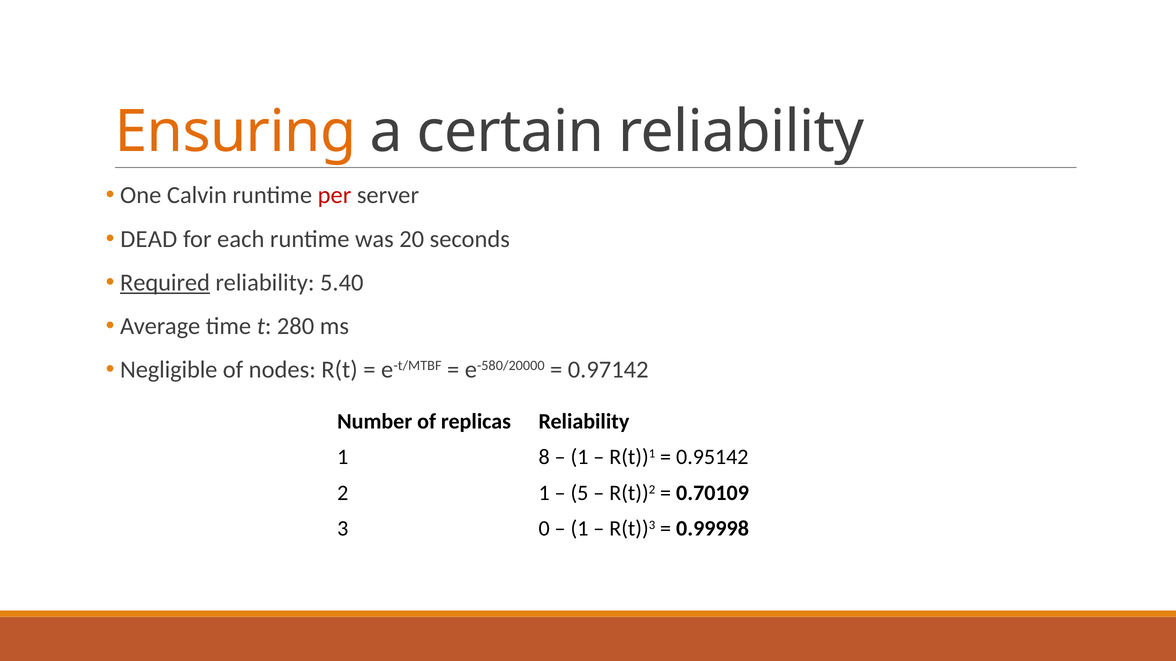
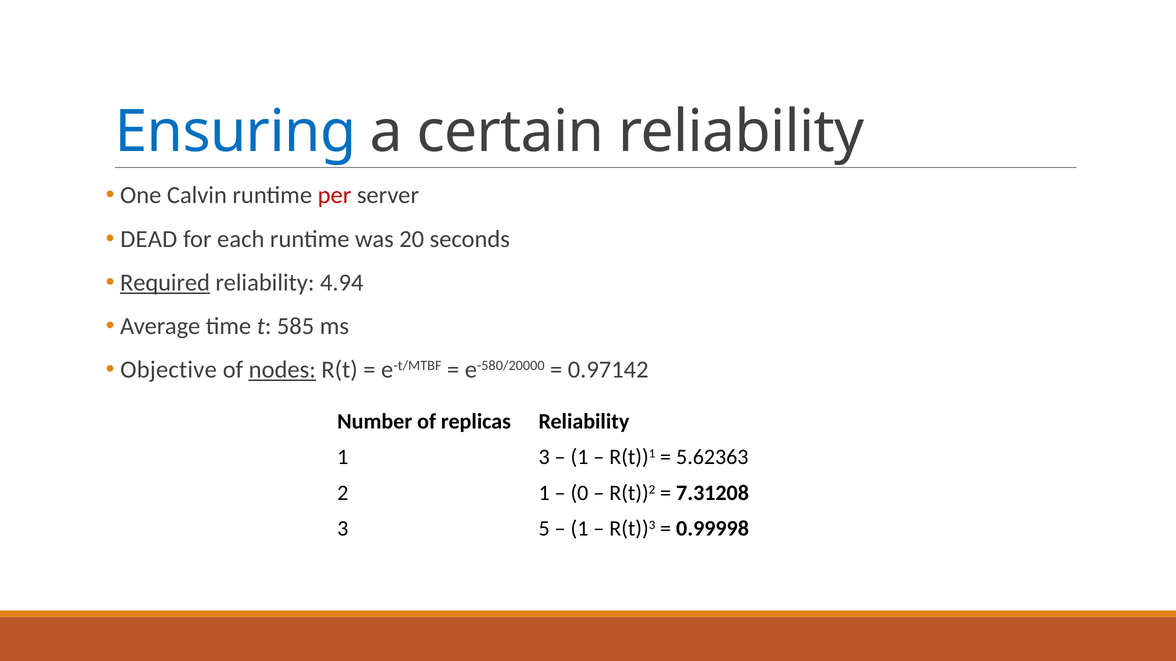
Ensuring colour: orange -> blue (235, 132)
5.40: 5.40 -> 4.94 (342, 283)
280: 280 -> 585 (296, 326)
Negligible: Negligible -> Objective (169, 370)
nodes underline: none -> present (282, 370)
1 8: 8 -> 3 (544, 458)
0.95142: 0.95142 -> 5.62363 (712, 458)
5: 5 -> 0 (579, 493)
0.70109: 0.70109 -> 7.31208 (713, 493)
0: 0 -> 5 (544, 529)
